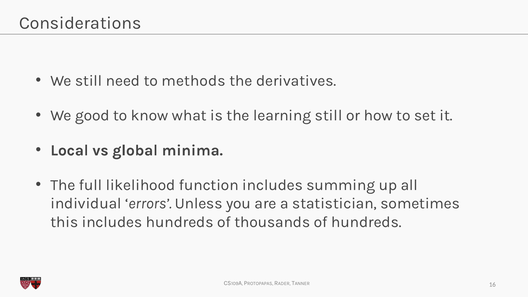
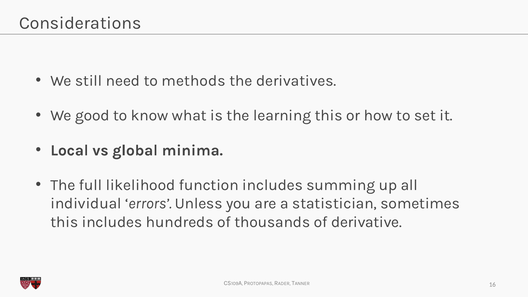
learning still: still -> this (329, 116)
of hundreds: hundreds -> derivative (366, 222)
